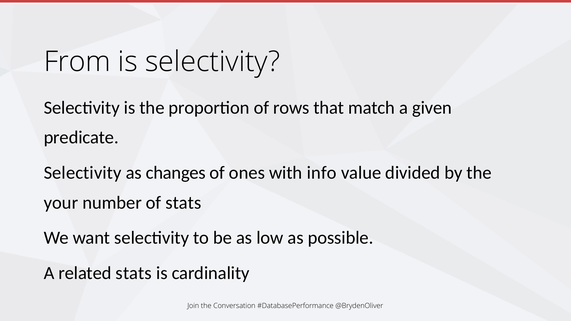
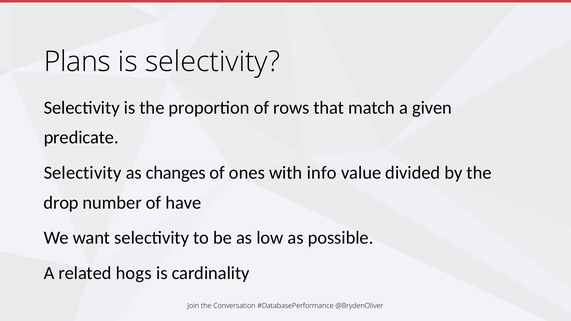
From: From -> Plans (77, 62)
your: your -> drop (61, 203)
of stats: stats -> have (183, 203)
related stats: stats -> hogs (134, 273)
